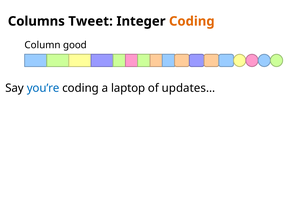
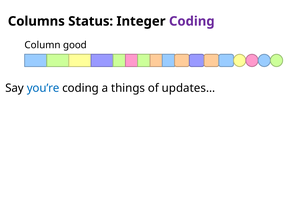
Tweet: Tweet -> Status (91, 21)
Coding colour: orange -> purple (192, 21)
laptop: laptop -> things (128, 88)
